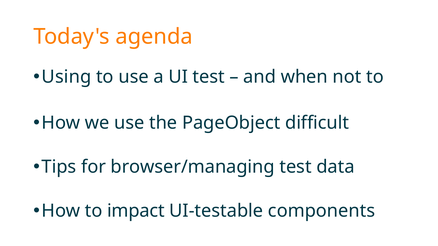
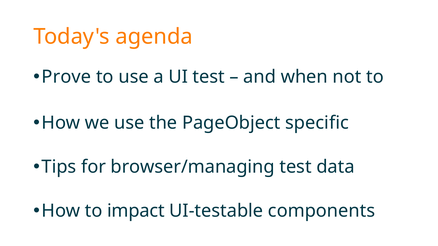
Using: Using -> Prove (66, 77)
difficult: difficult -> specific (317, 123)
